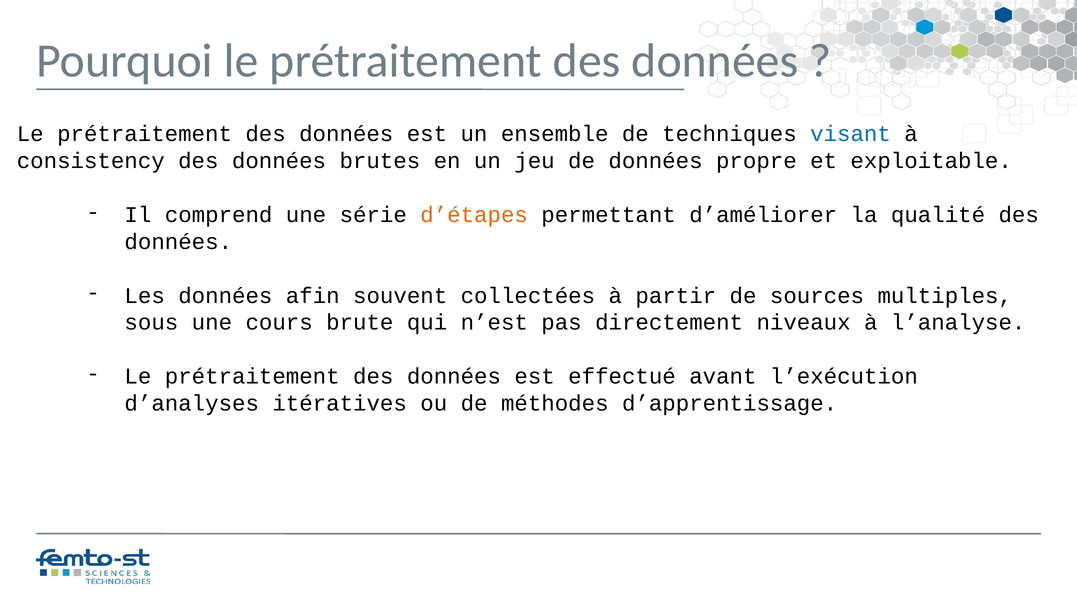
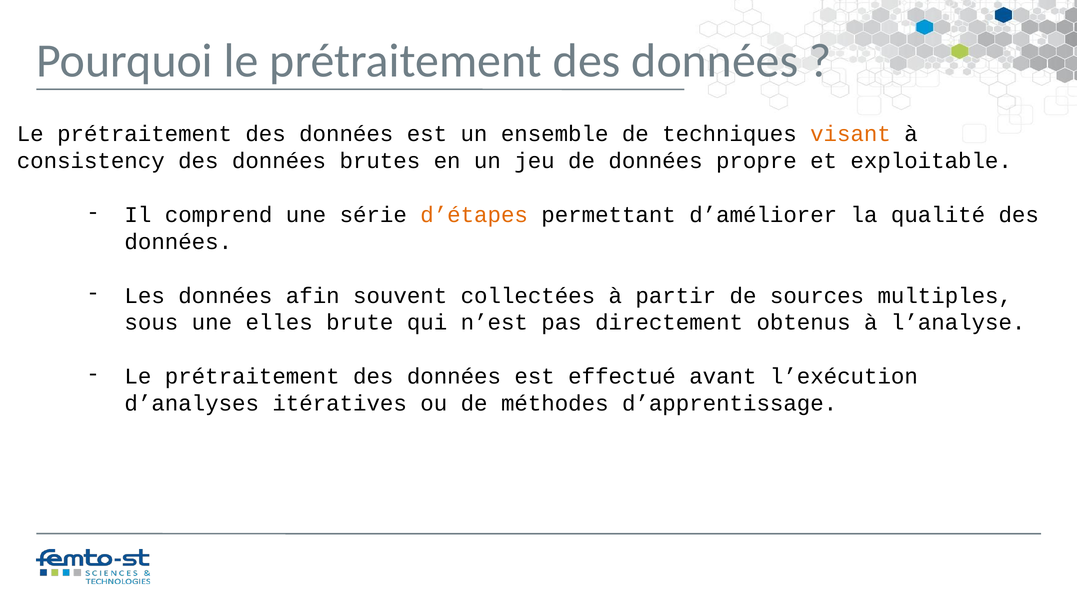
visant colour: blue -> orange (851, 134)
cours: cours -> elles (279, 322)
niveaux: niveaux -> obtenus (804, 322)
